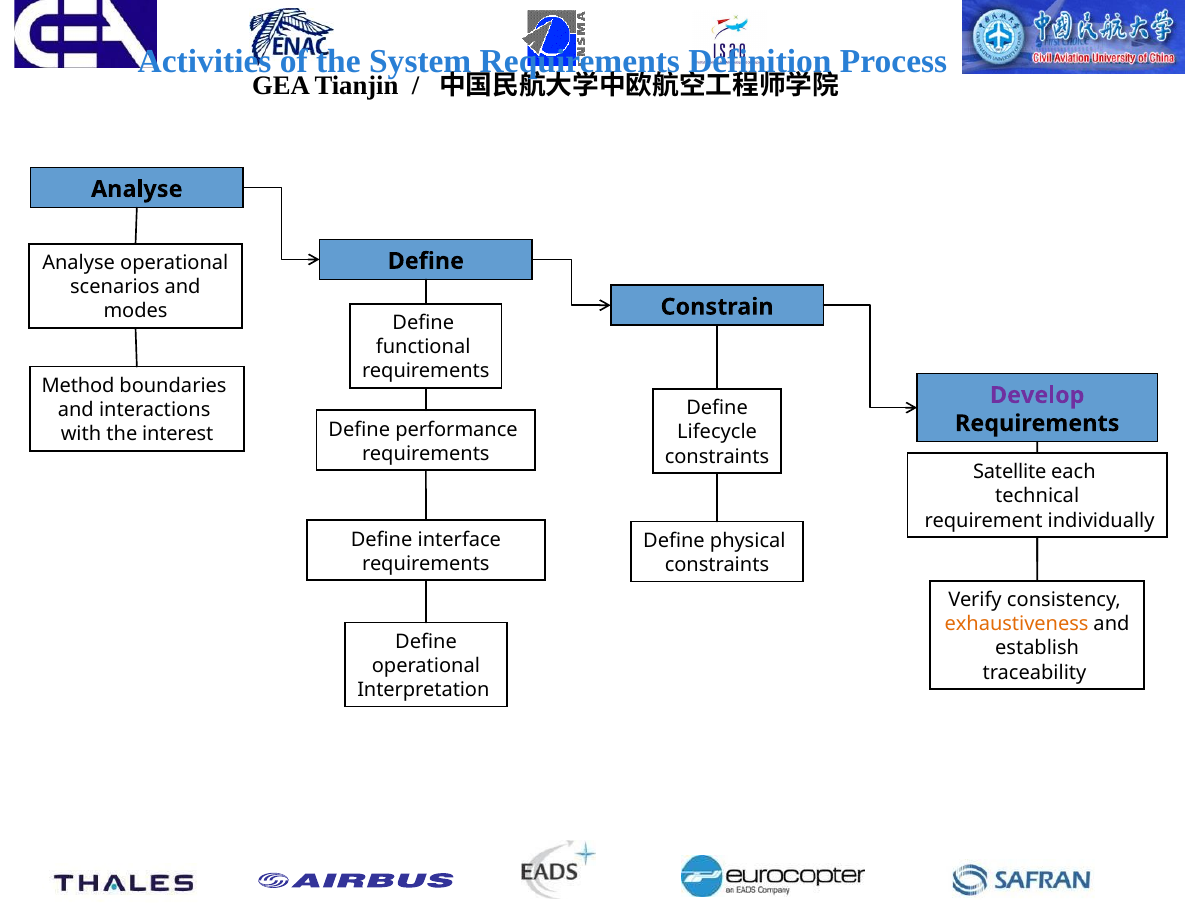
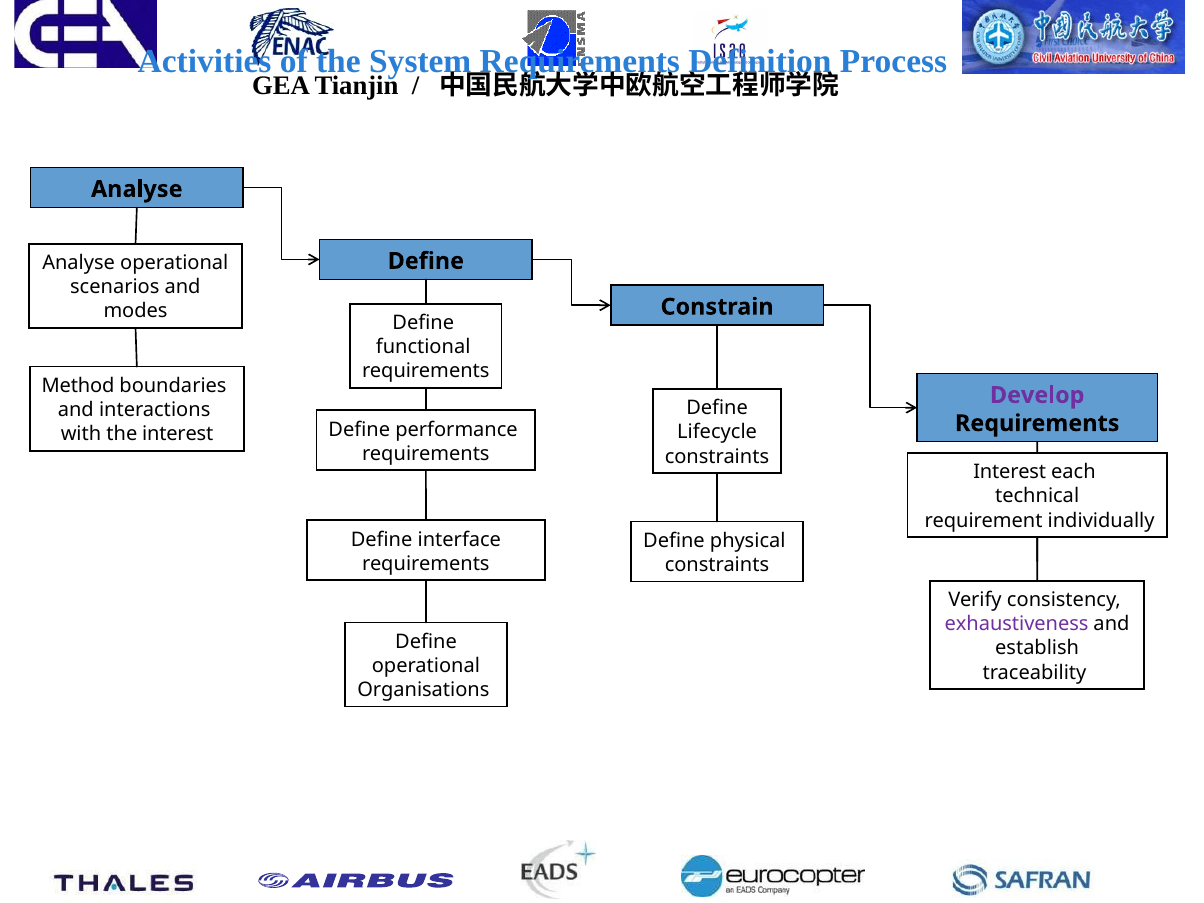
Satellite: Satellite -> Interest (1010, 472)
exhaustiveness colour: orange -> purple (1017, 624)
Interpretation: Interpretation -> Organisations (423, 690)
